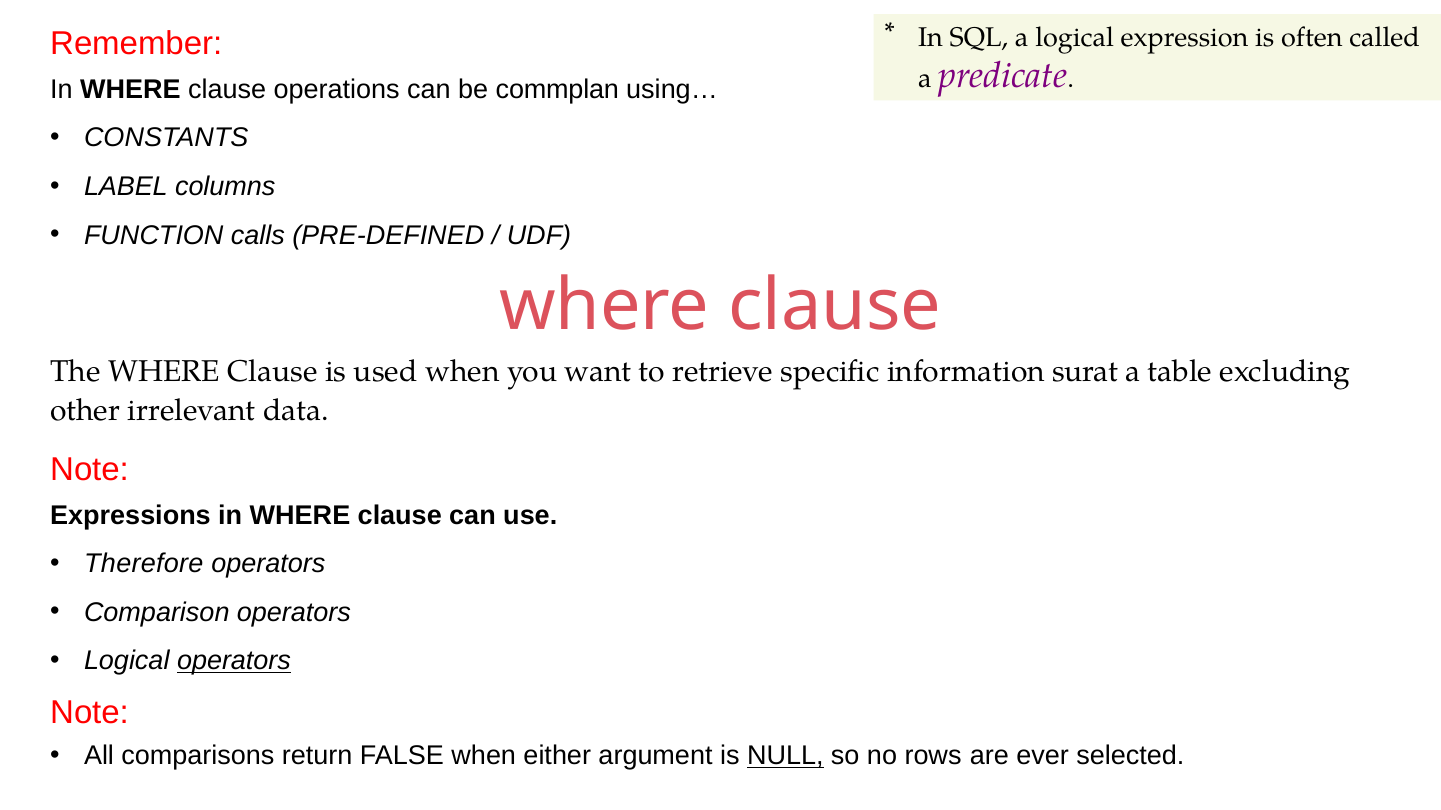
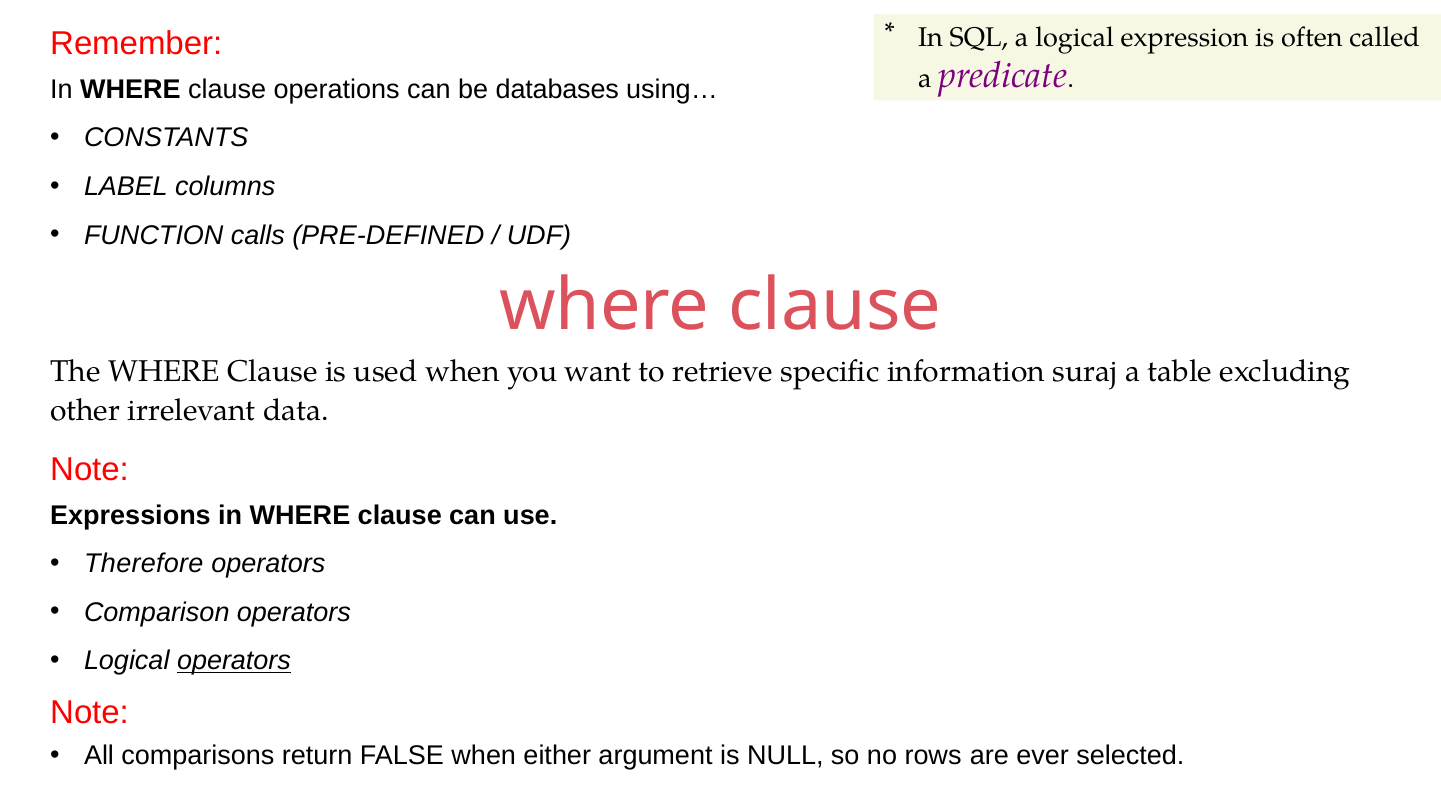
commplan: commplan -> databases (557, 89)
surat: surat -> suraj (1085, 372)
NULL underline: present -> none (785, 756)
